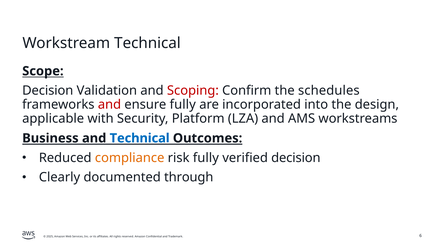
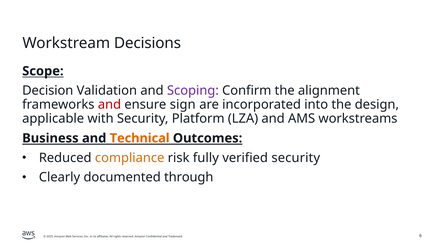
Workstream Technical: Technical -> Decisions (147, 43)
Scoping colour: red -> purple (193, 91)
schedules: schedules -> alignment (329, 91)
ensure fully: fully -> sign (183, 105)
Technical colour: blue -> orange (140, 138)
verified decision: decision -> security (296, 158)
